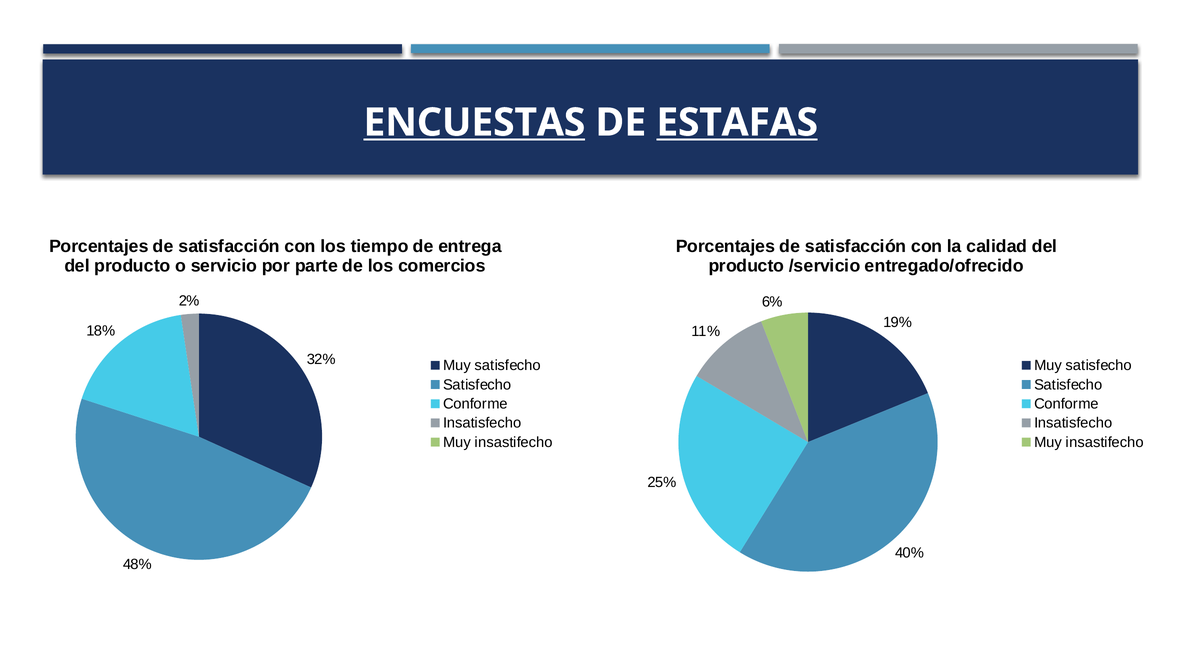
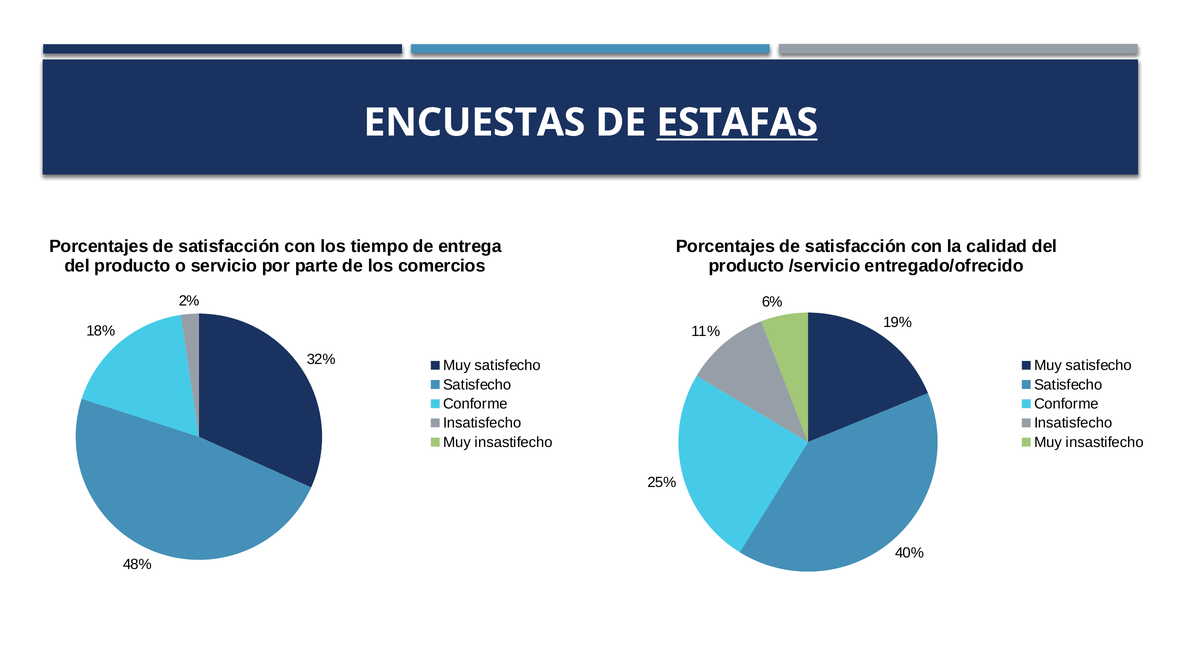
ENCUESTAS underline: present -> none (474, 123)
